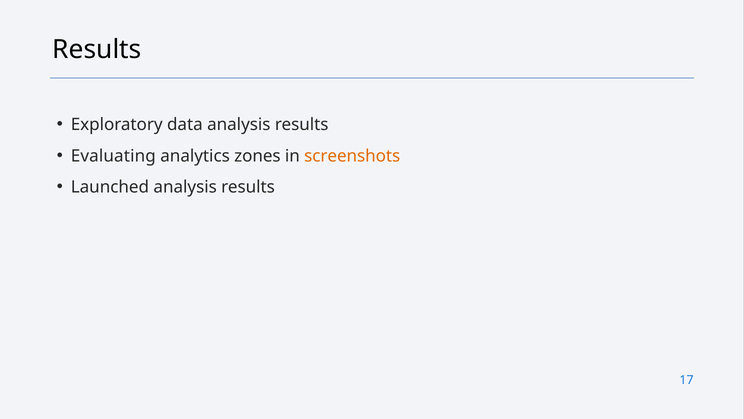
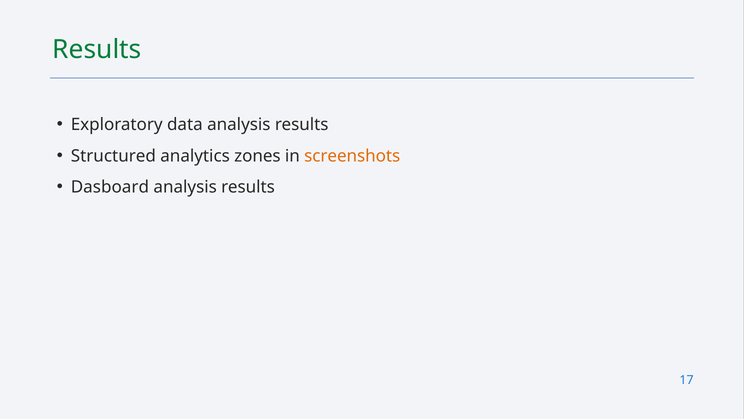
Results colour: black -> green (97, 50)
Evaluating: Evaluating -> Structured (113, 156)
Launched: Launched -> Dasboard (110, 187)
